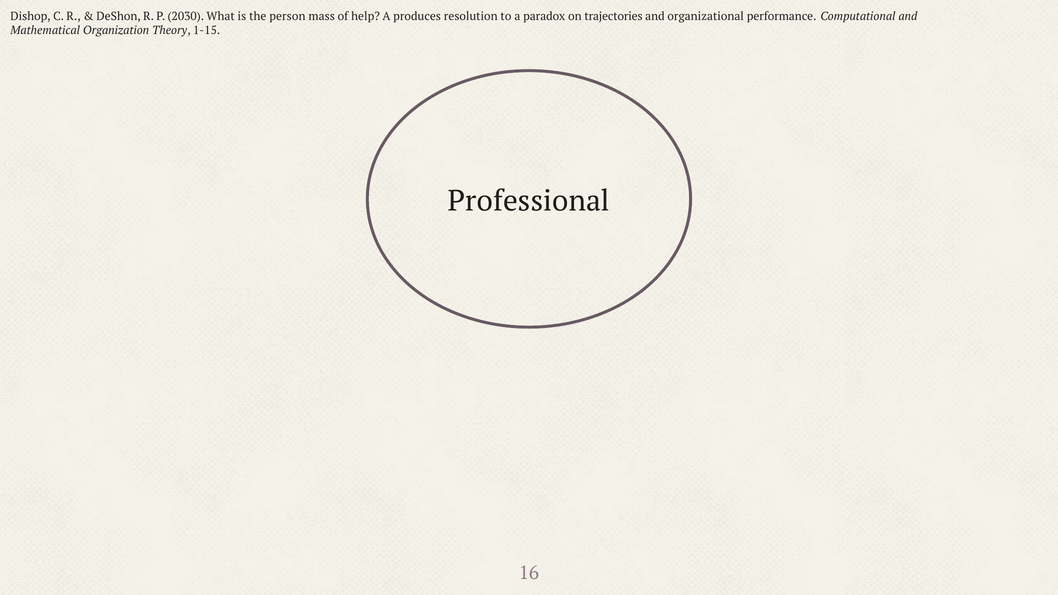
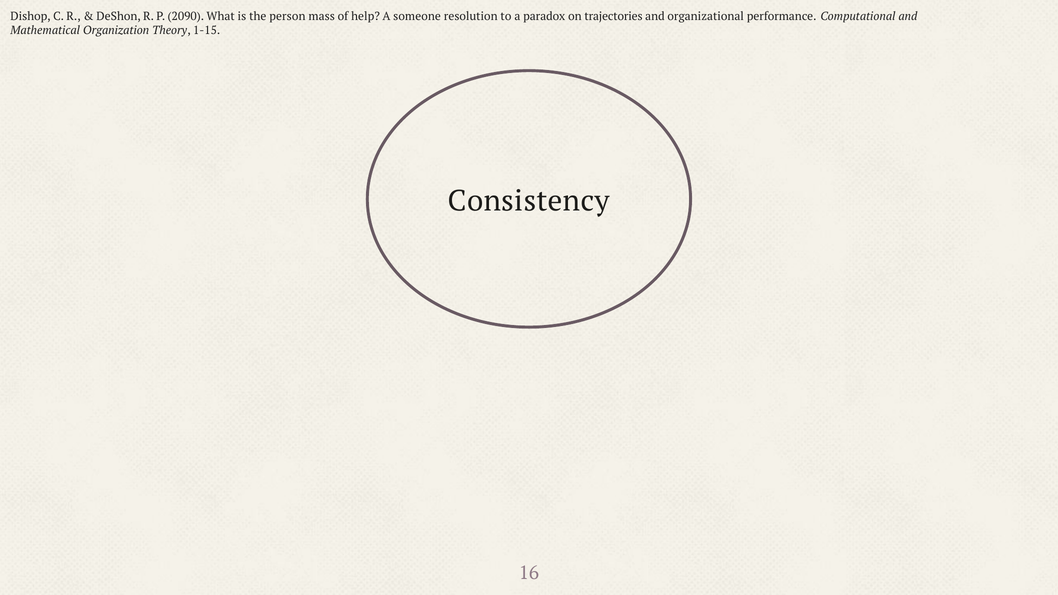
2030: 2030 -> 2090 (186, 16)
produces: produces -> someone (417, 16)
Professional: Professional -> Consistency (529, 201)
